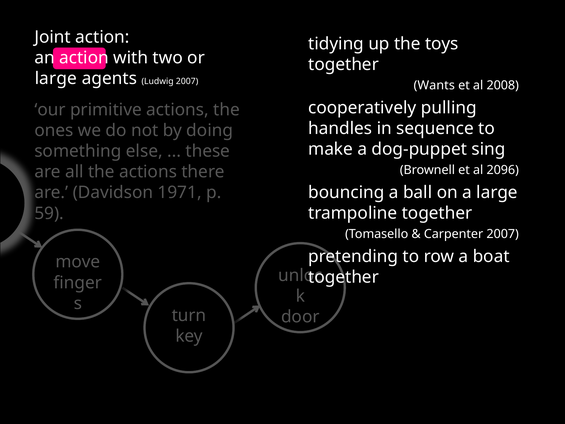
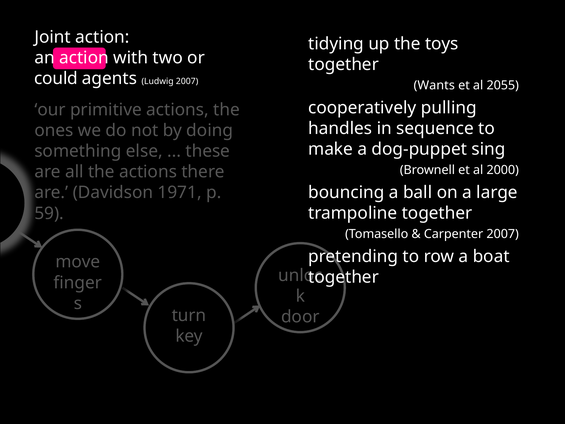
large: large -> could (56, 79)
2008: 2008 -> 2055 (503, 85)
2096: 2096 -> 2000 (503, 170)
